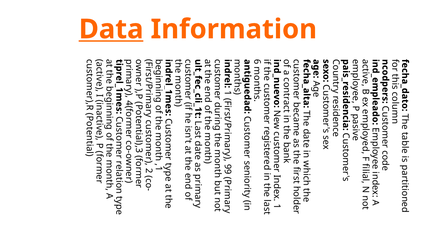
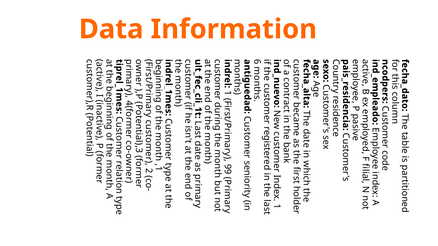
Data underline: present -> none (111, 29)
